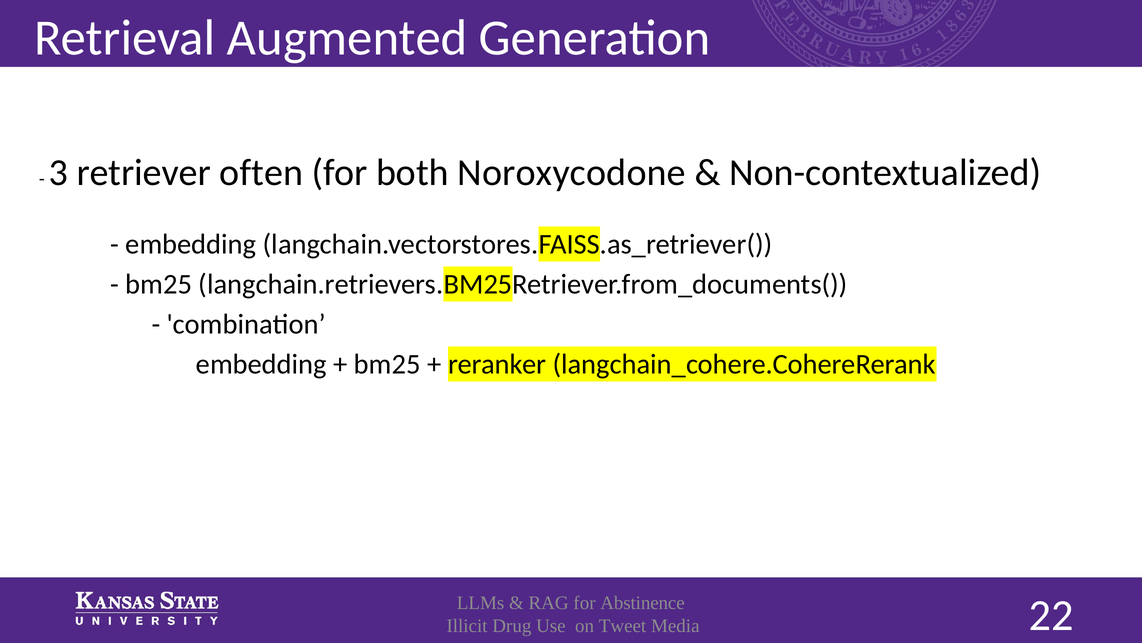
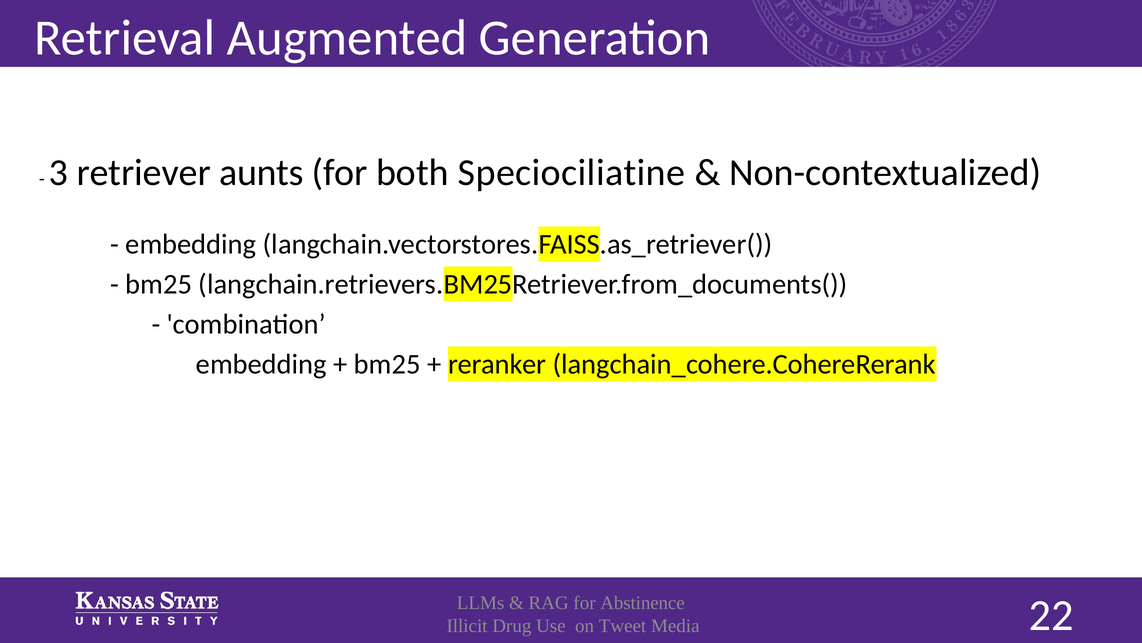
often: often -> aunts (262, 172)
Noroxycodone: Noroxycodone -> Speciociliatine (572, 172)
